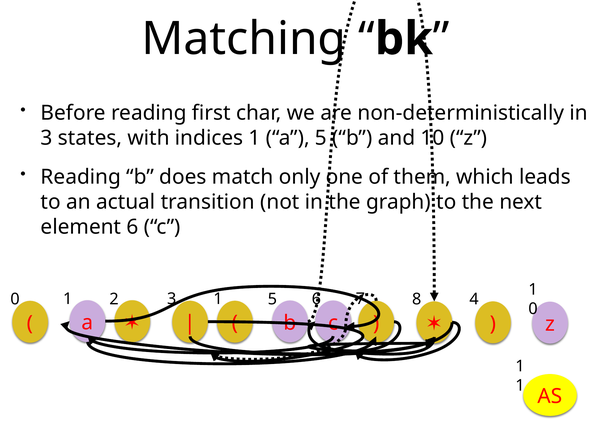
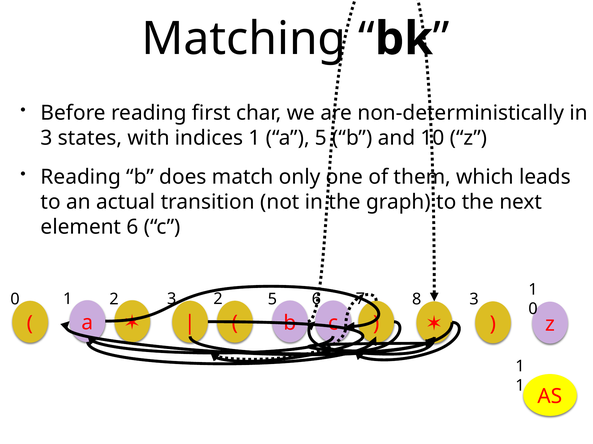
3 1: 1 -> 2 (218, 299)
8 4: 4 -> 3 (474, 300)
